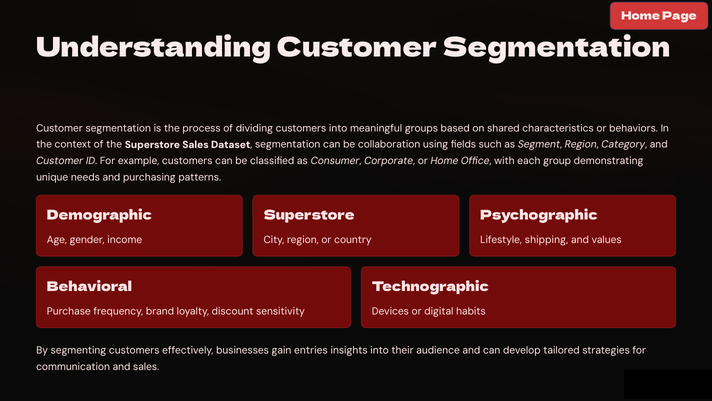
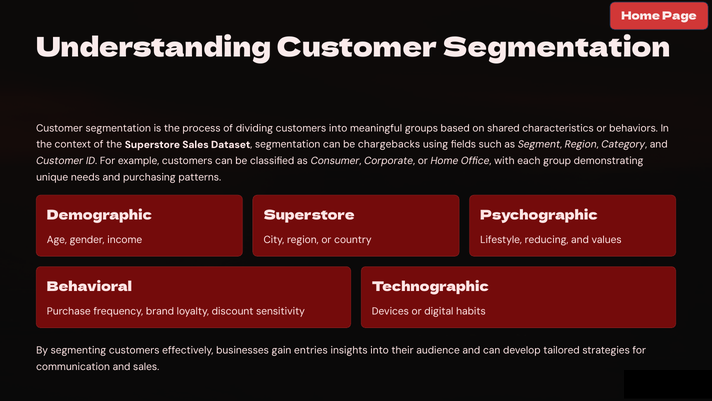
collaboration: collaboration -> chargebacks (389, 144)
shipping: shipping -> reducing (547, 240)
